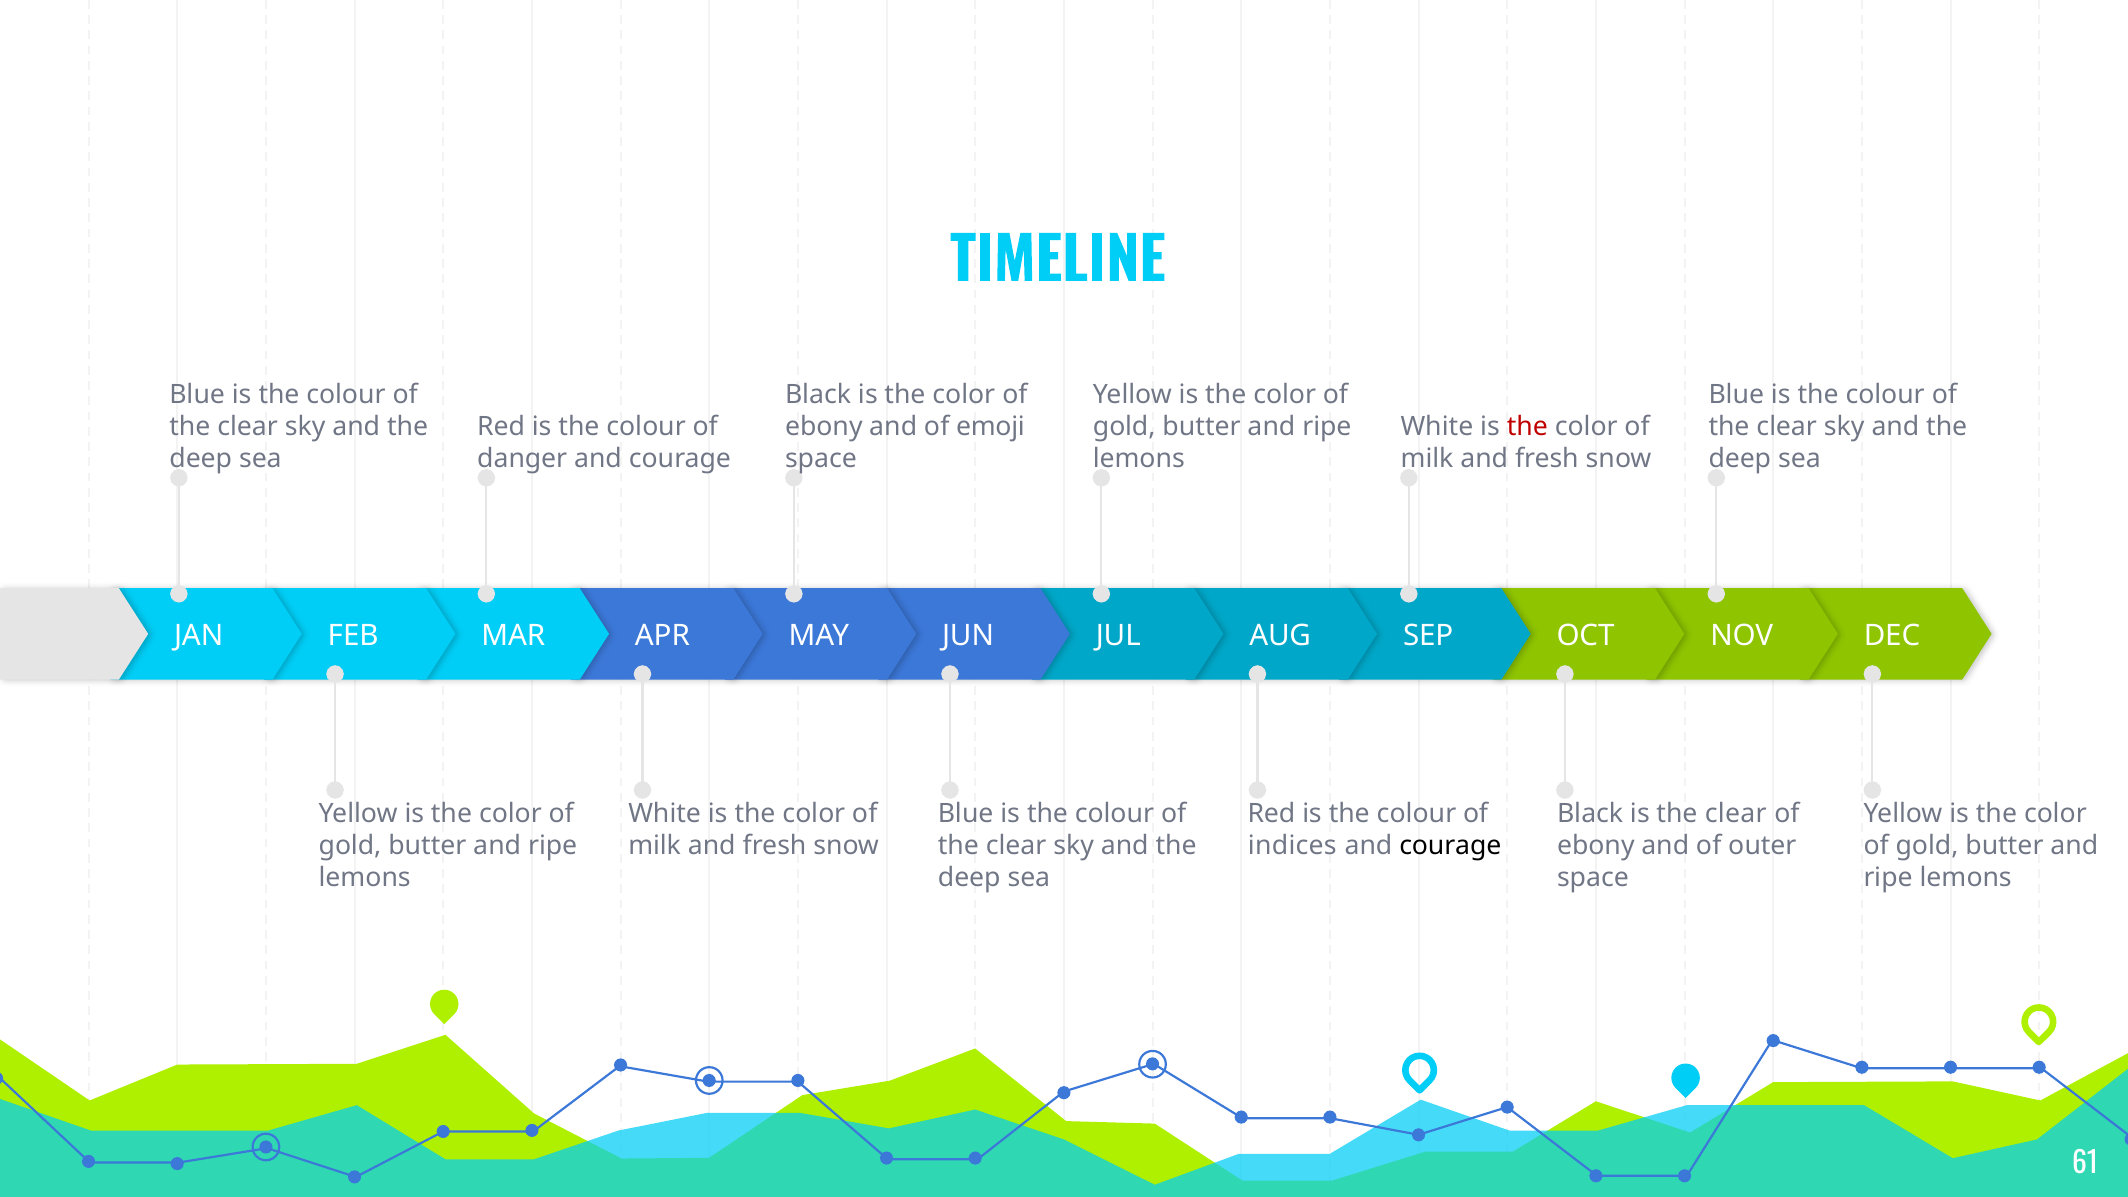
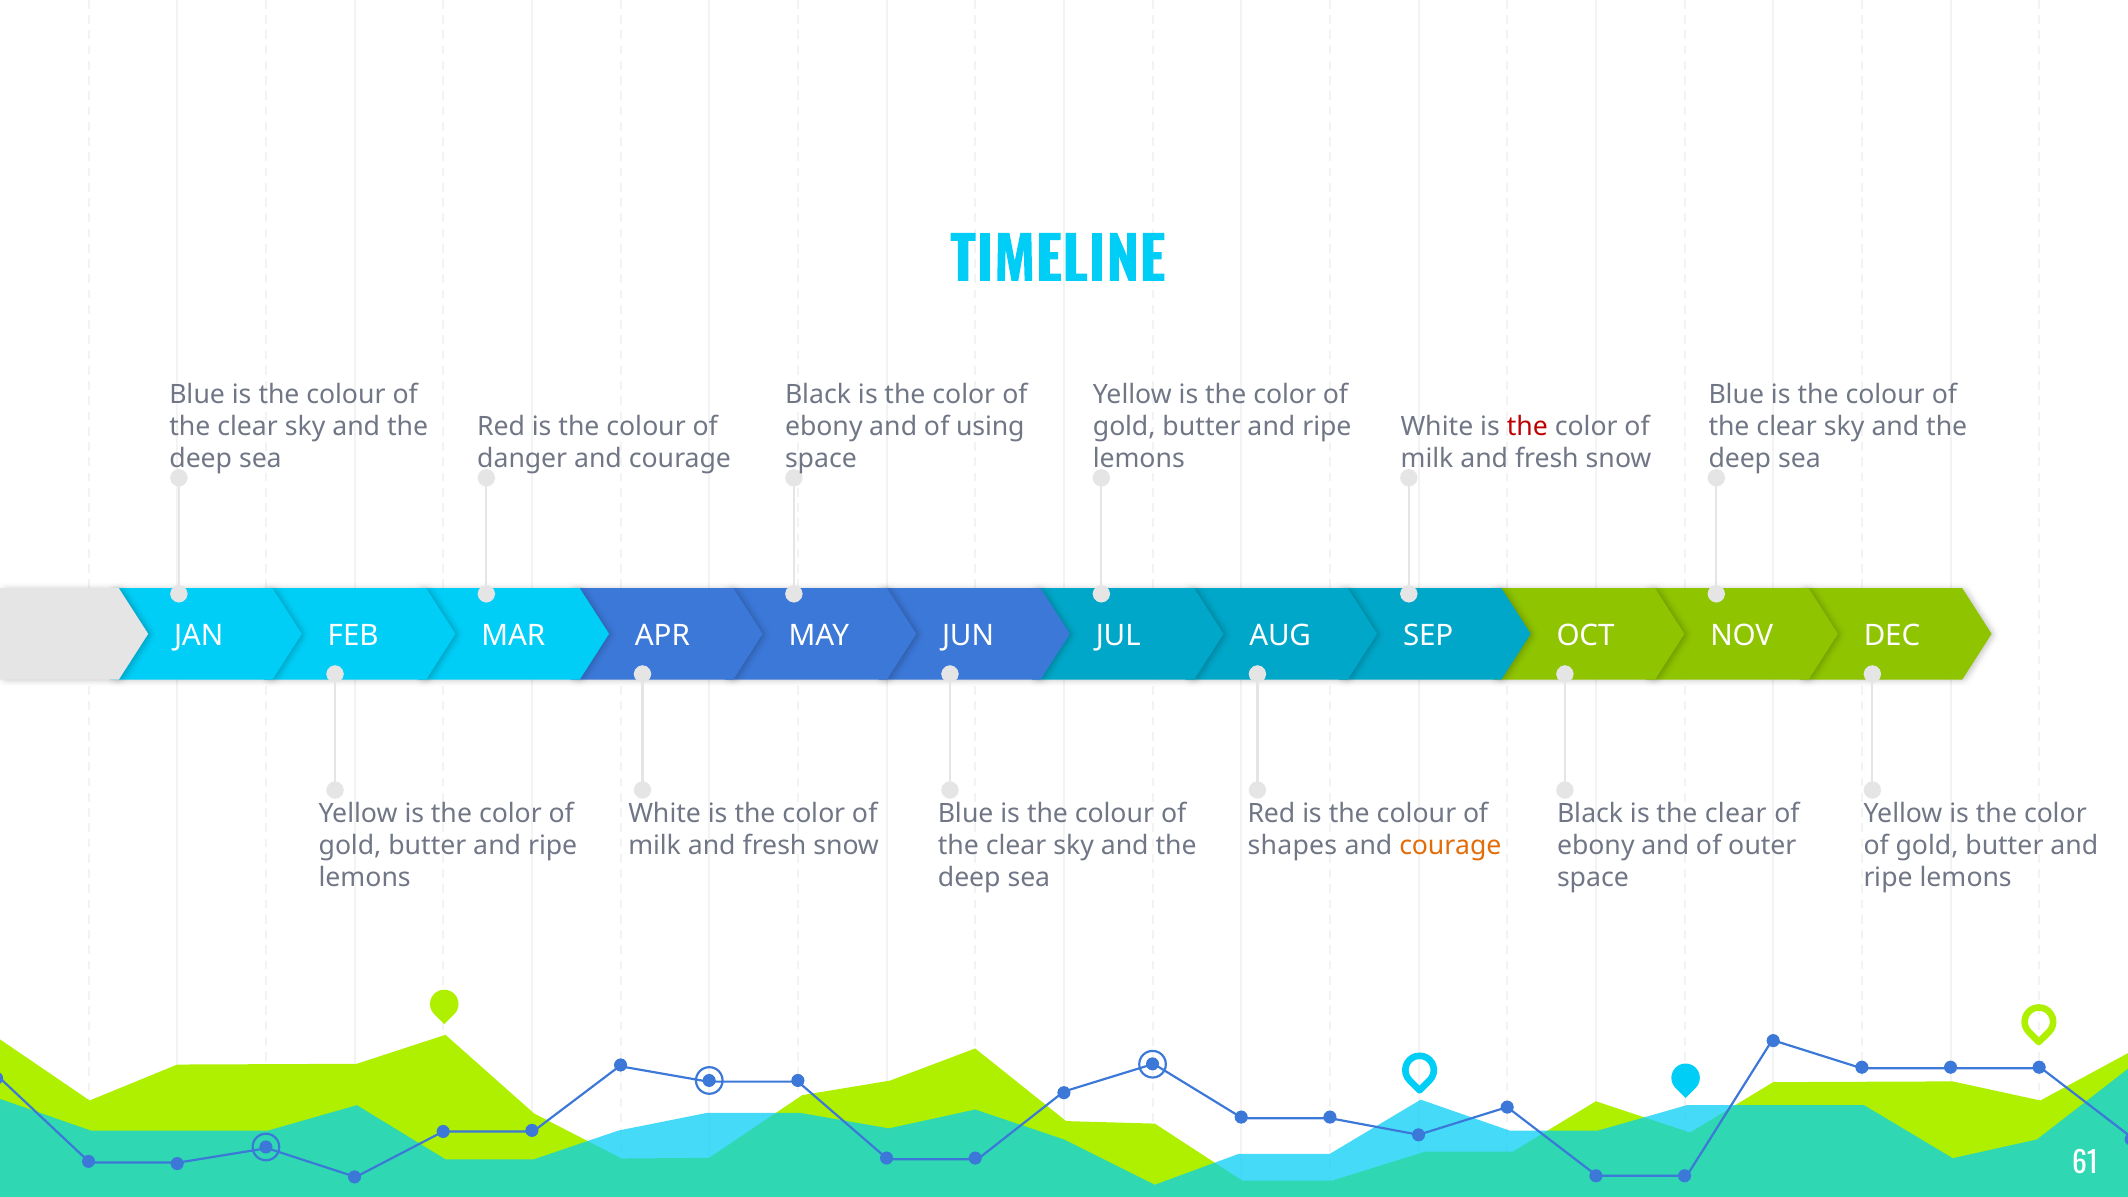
emoji: emoji -> using (990, 427)
indices: indices -> shapes (1292, 846)
courage colour: black -> orange (1450, 846)
